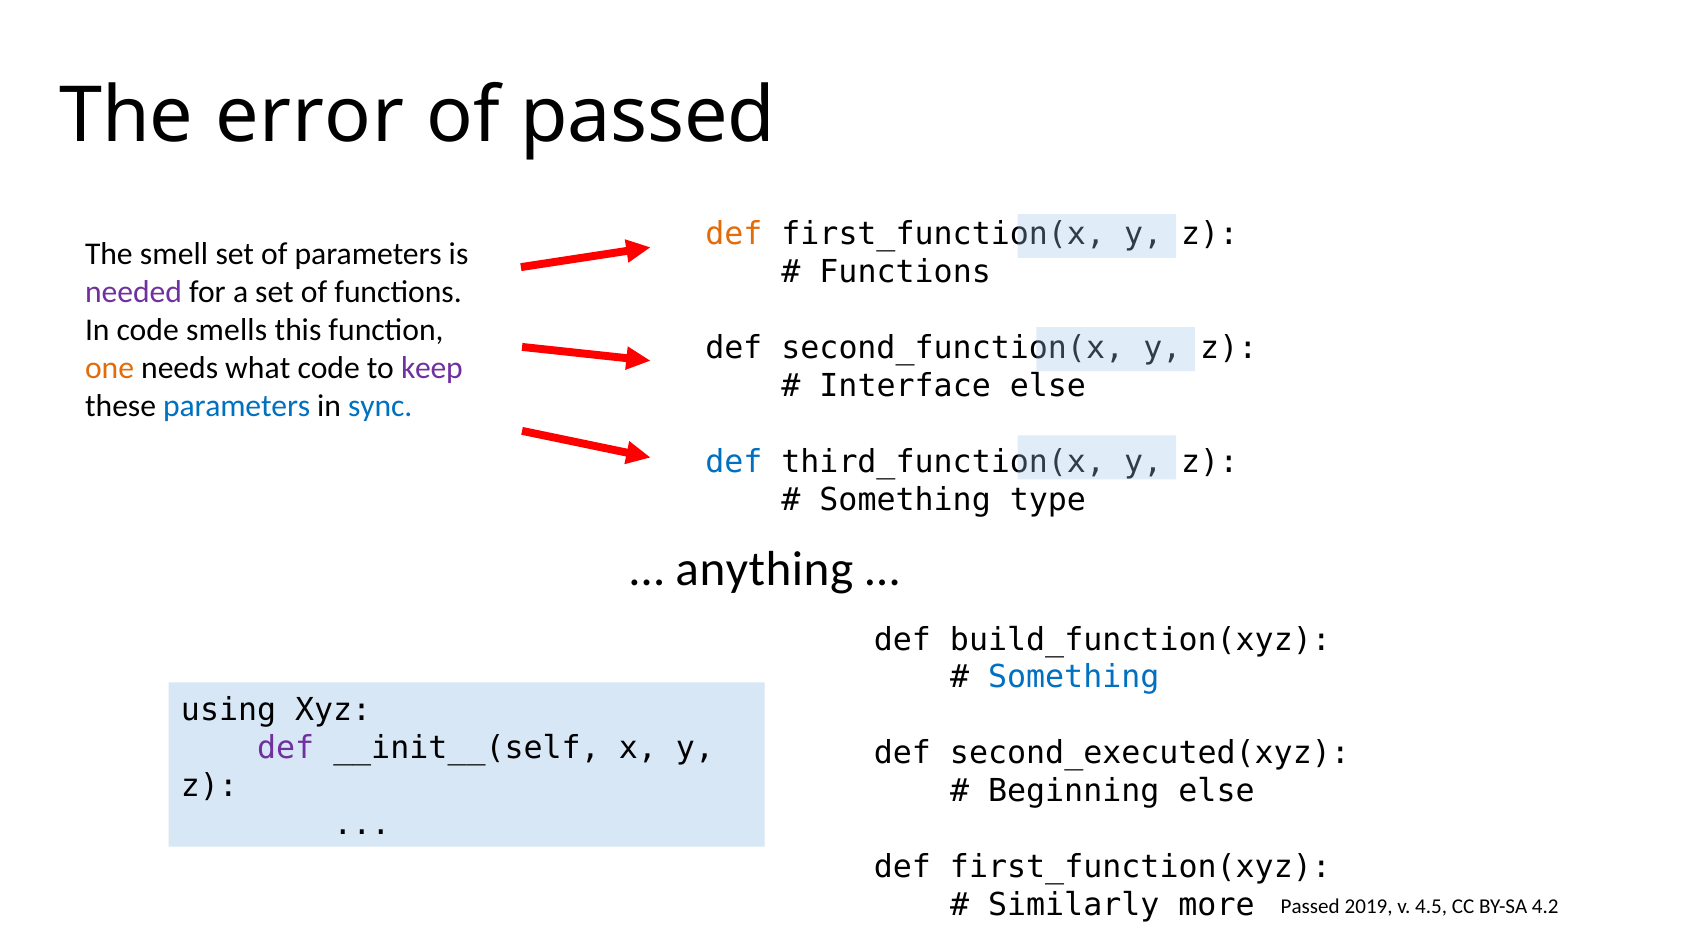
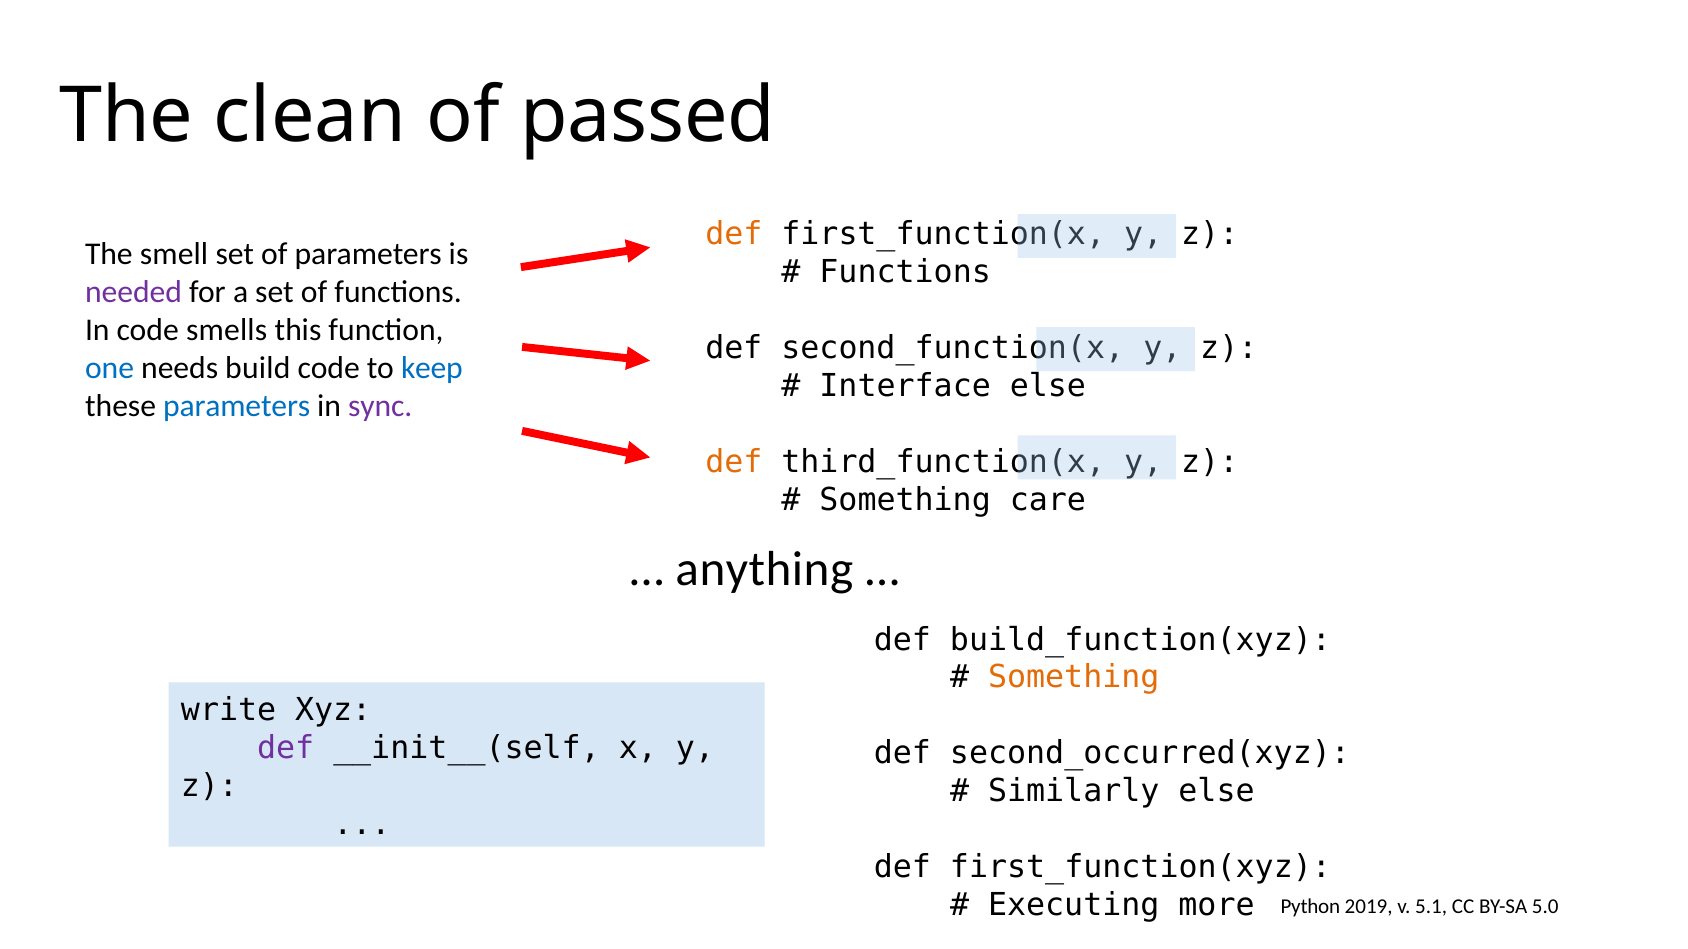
error: error -> clean (310, 116)
one colour: orange -> blue (110, 368)
what: what -> build (258, 368)
keep colour: purple -> blue (432, 368)
sync colour: blue -> purple (380, 406)
def colour: blue -> orange (734, 462)
type: type -> care (1048, 500)
Something colour: blue -> orange (1074, 678)
using: using -> write (229, 710)
second_executed(xyz: second_executed(xyz -> second_occurred(xyz (1150, 754)
Beginning: Beginning -> Similarly (1074, 792)
Similarly: Similarly -> Executing (1074, 906)
Passed: Passed -> Python (1310, 907)
4.5: 4.5 -> 5.1 (1431, 907)
4.2: 4.2 -> 5.0 (1545, 907)
